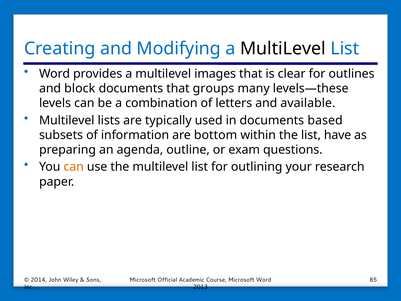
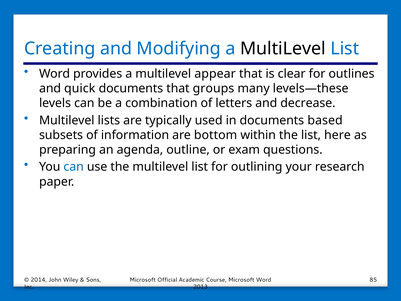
images: images -> appear (215, 74)
block: block -> quick (80, 88)
available: available -> decrease (308, 103)
have: have -> here (337, 135)
can colour: orange -> blue (74, 167)
